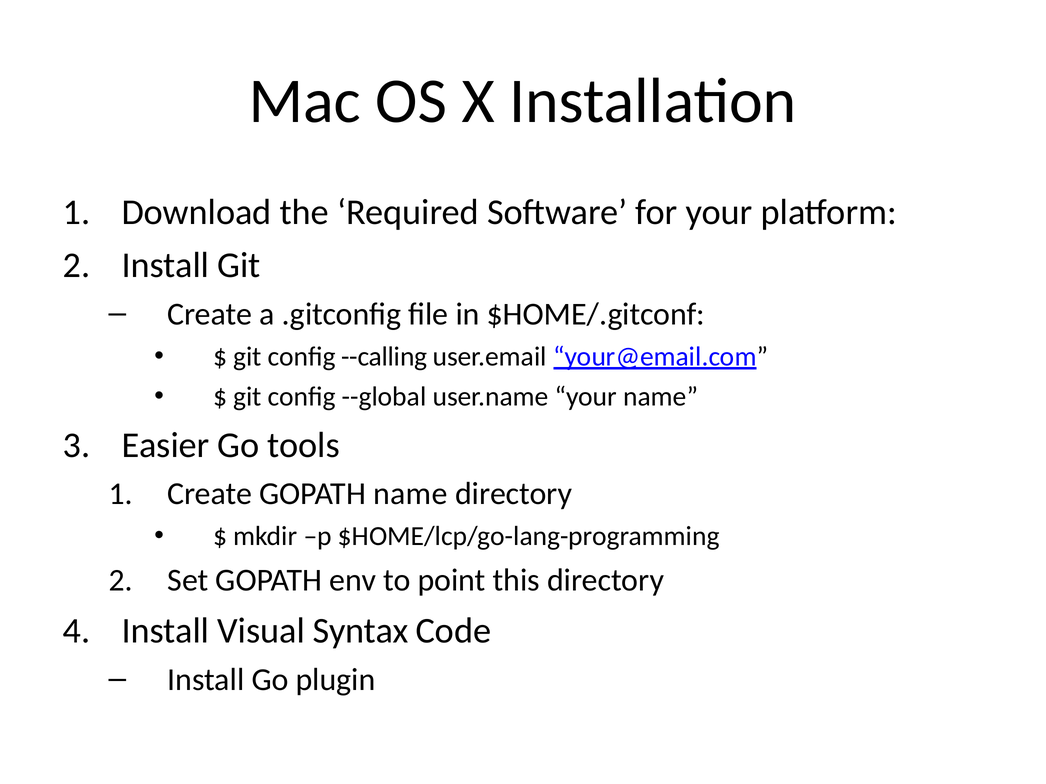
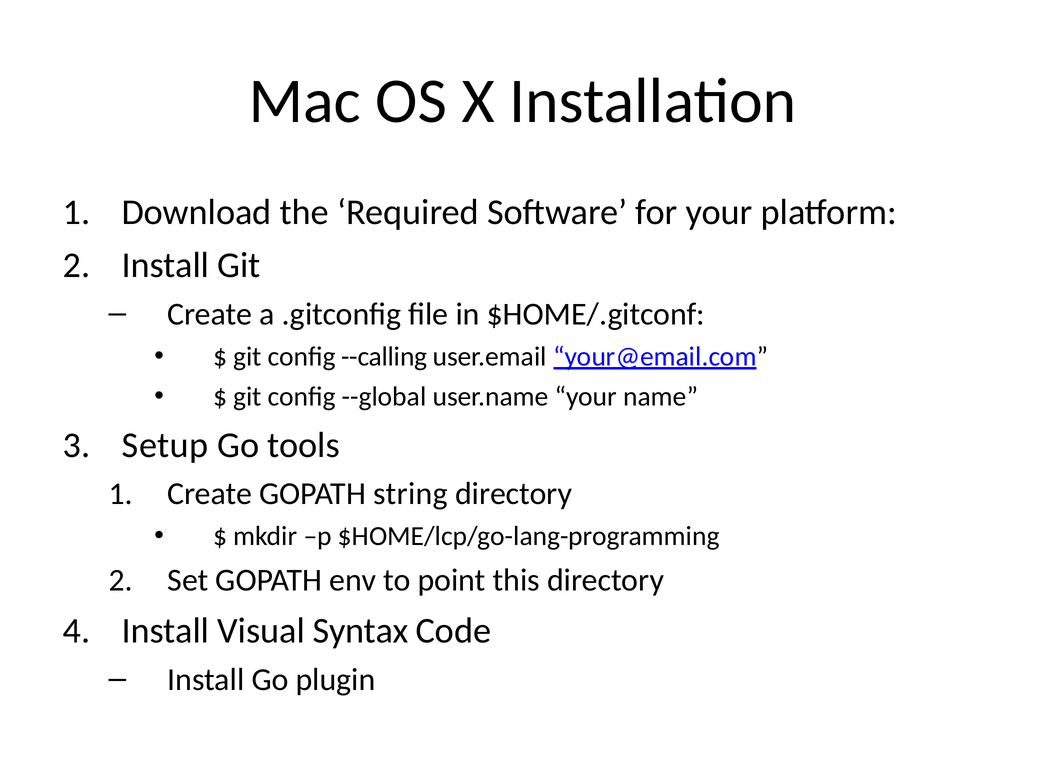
Easier: Easier -> Setup (165, 445)
GOPATH name: name -> string (410, 494)
